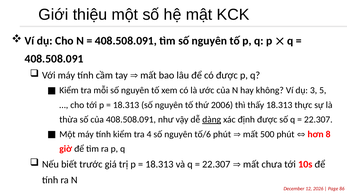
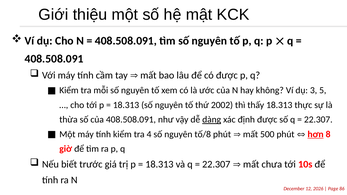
2006: 2006 -> 2002 (222, 105)
tố/6: tố/6 -> tố/8 (203, 134)
hơn underline: none -> present (316, 134)
